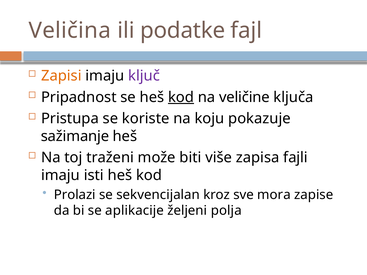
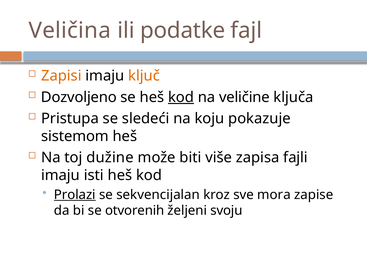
ključ colour: purple -> orange (144, 76)
Pripadnost: Pripadnost -> Dozvoljeno (79, 97)
koriste: koriste -> sledeći (146, 119)
sažimanje: sažimanje -> sistemom (75, 136)
traženi: traženi -> dužine (110, 158)
Prolazi underline: none -> present (75, 195)
aplikacije: aplikacije -> otvorenih (135, 211)
polja: polja -> svoju (226, 211)
